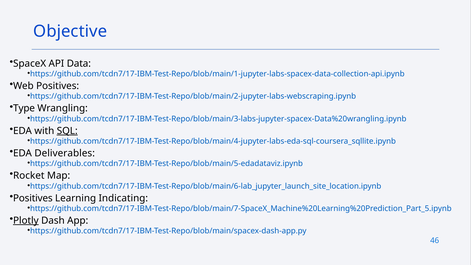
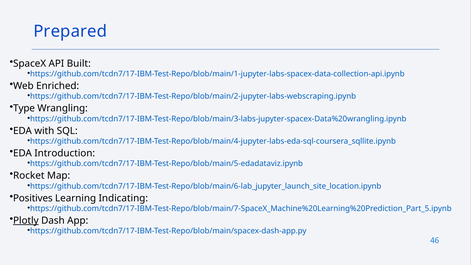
Objective: Objective -> Prepared (70, 31)
Data: Data -> Built (79, 63)
Web Positives: Positives -> Enriched (58, 86)
SQL underline: present -> none (67, 131)
Deliverables: Deliverables -> Introduction (65, 153)
